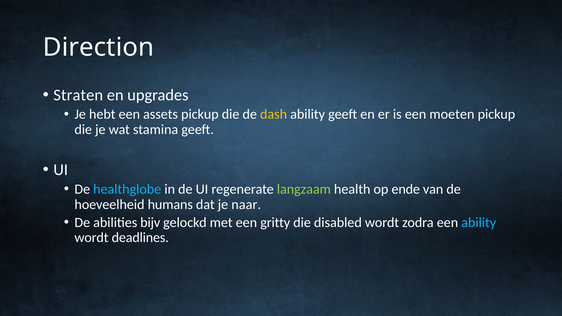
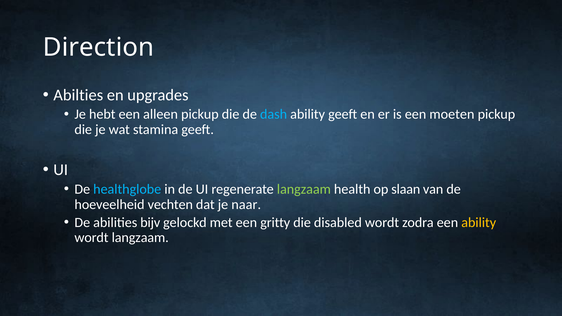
Straten: Straten -> Abilties (78, 95)
assets: assets -> alleen (161, 114)
dash colour: yellow -> light blue (274, 114)
ende: ende -> slaan (406, 189)
humans: humans -> vechten (170, 204)
ability colour: light blue -> yellow (479, 223)
wordt deadlines: deadlines -> langzaam (140, 238)
